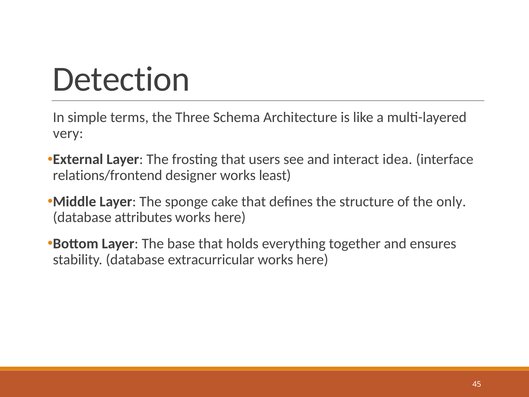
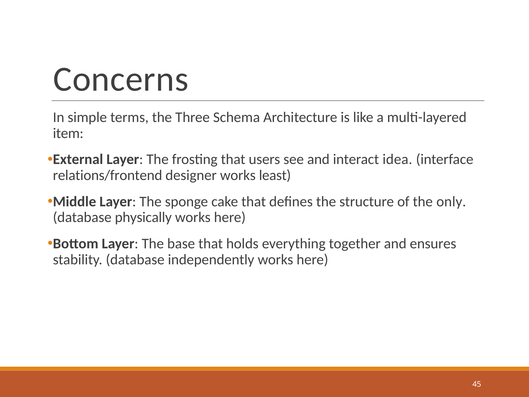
Detection: Detection -> Concerns (121, 79)
very: very -> item (68, 133)
attributes: attributes -> physically (143, 217)
extracurricular: extracurricular -> independently (211, 259)
